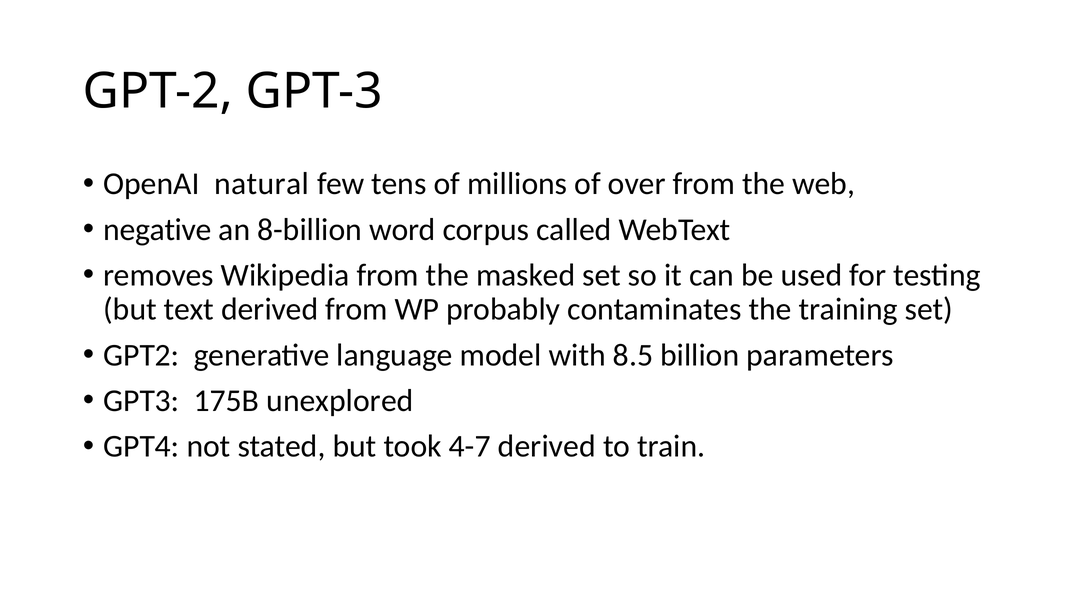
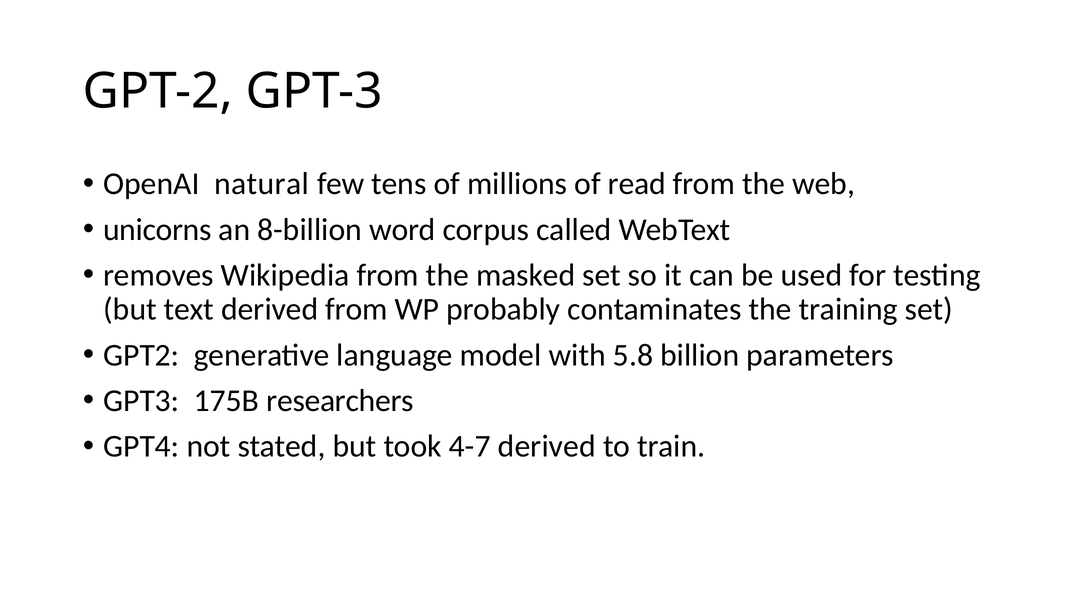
over: over -> read (637, 184)
negative: negative -> unicorns (157, 230)
8.5: 8.5 -> 5.8 (633, 355)
unexplored: unexplored -> researchers (340, 401)
